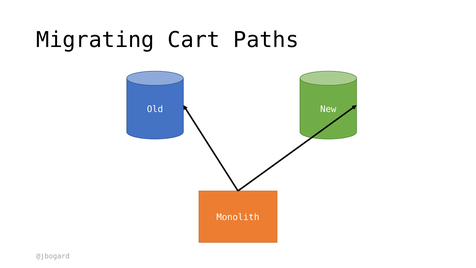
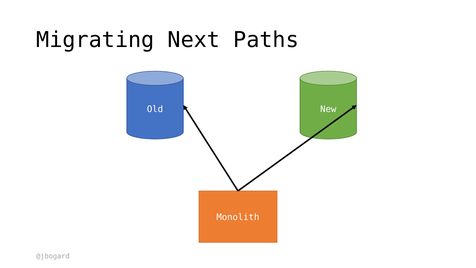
Cart: Cart -> Next (194, 40)
